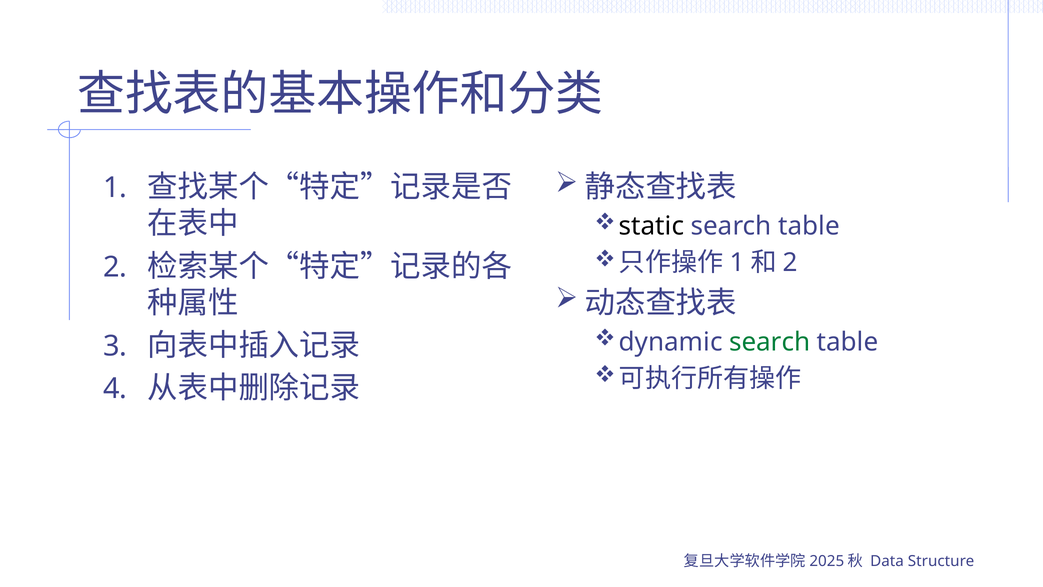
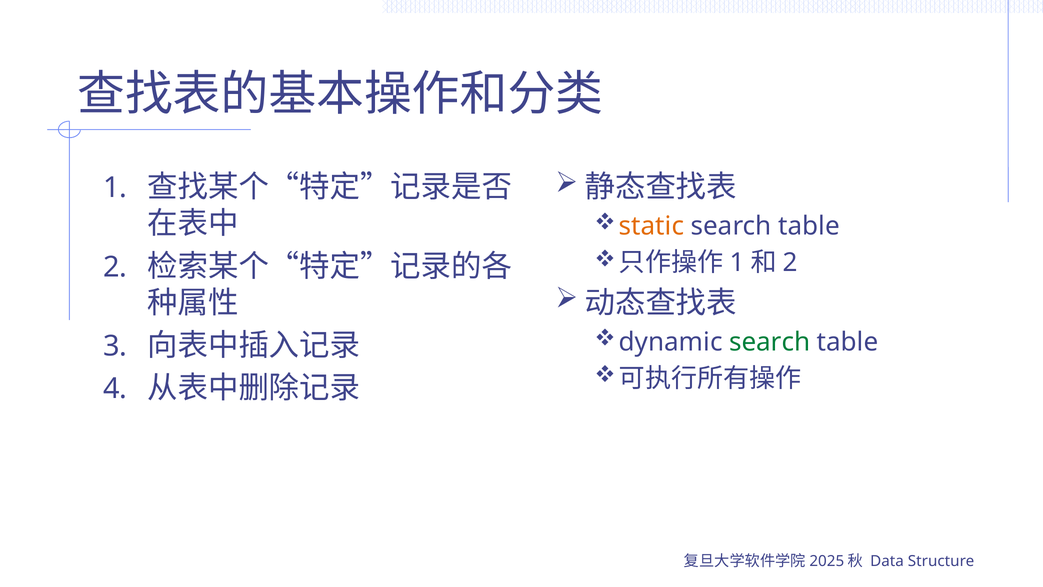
static colour: black -> orange (652, 226)
